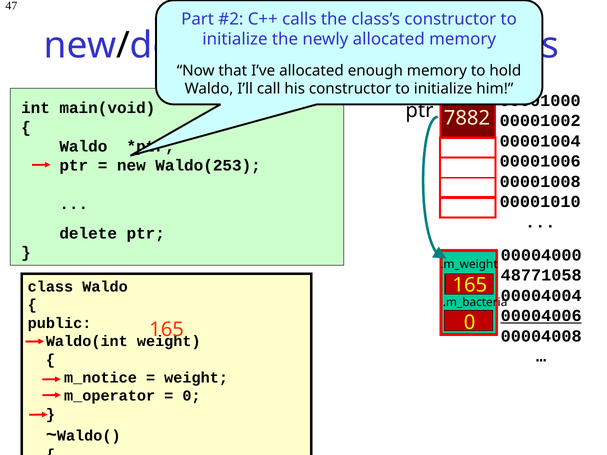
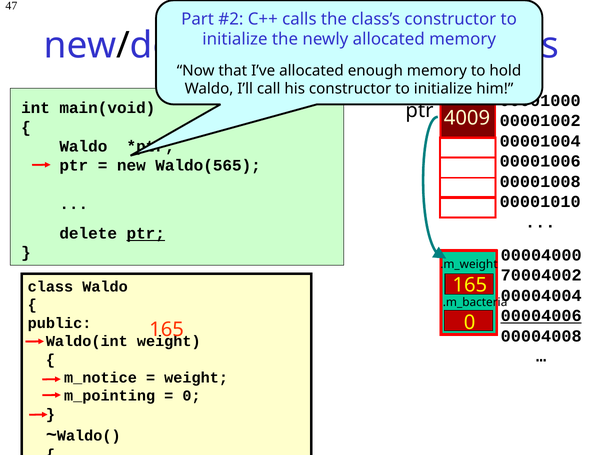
7882: 7882 -> 4009 (467, 118)
Waldo(253: Waldo(253 -> Waldo(565 (208, 166)
ptr underline: none -> present (146, 234)
48771058: 48771058 -> 70004002 (541, 275)
m_operator: m_operator -> m_pointing (110, 396)
